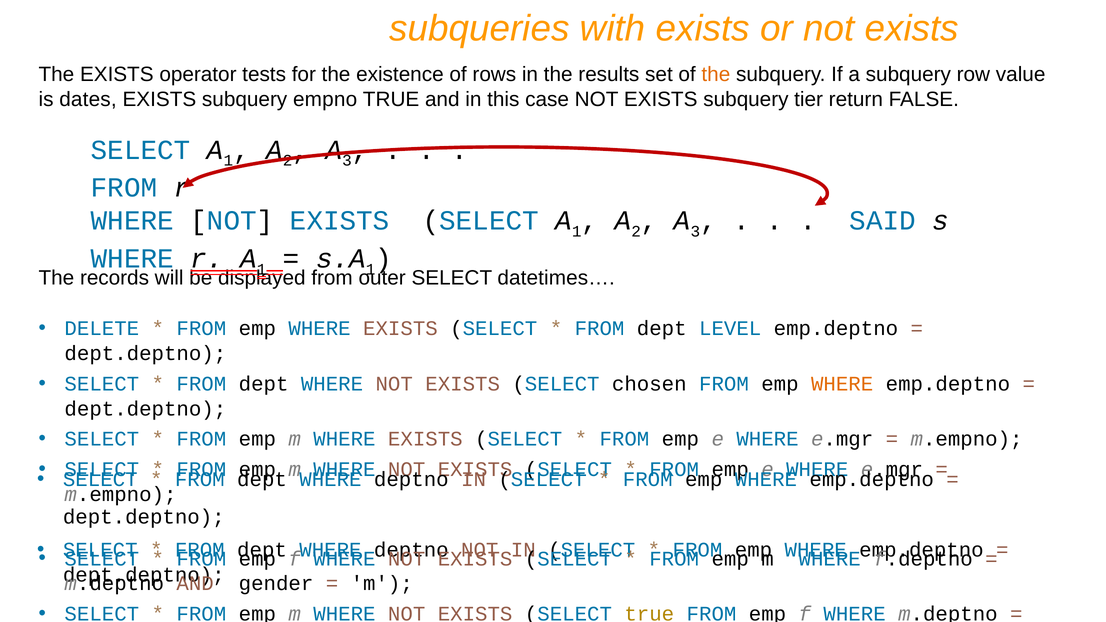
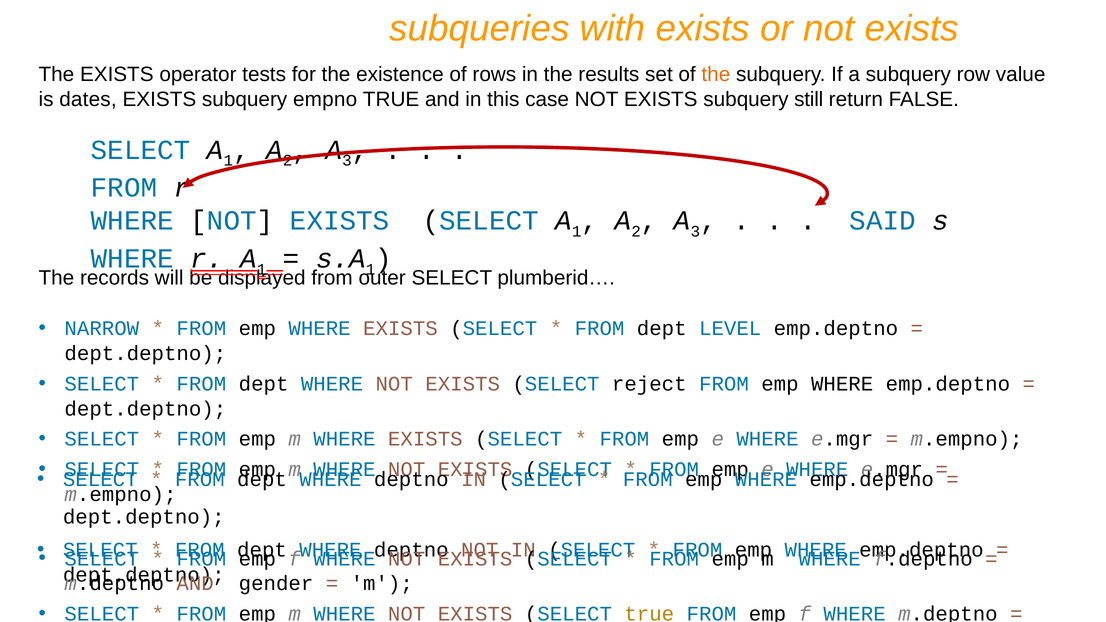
tier: tier -> still (809, 99)
datetimes…: datetimes… -> plumberid… (556, 278)
DELETE: DELETE -> NARROW (102, 329)
chosen: chosen -> reject (649, 384)
WHERE colour: orange -> black (842, 384)
